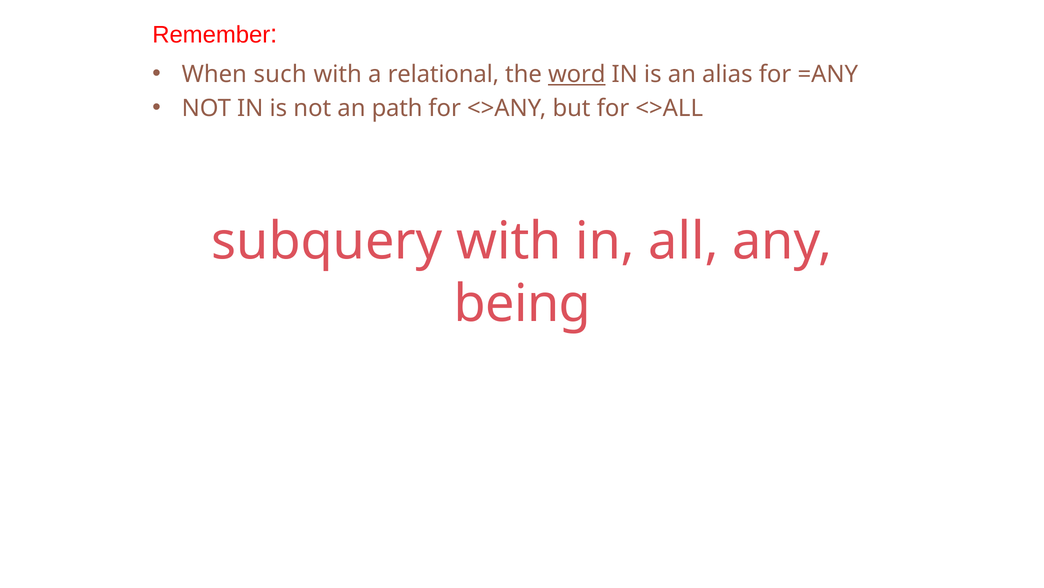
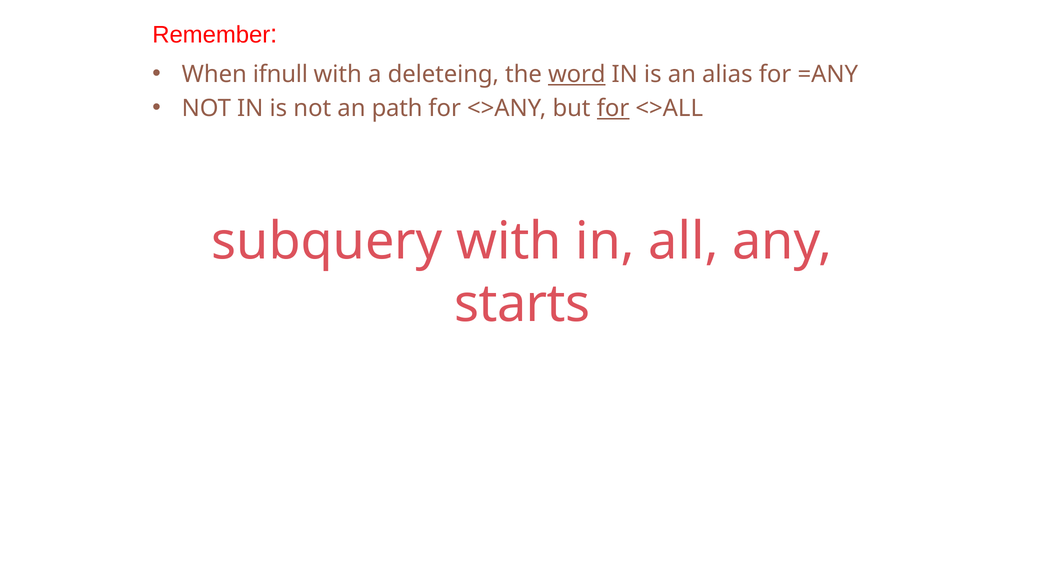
such: such -> ifnull (280, 74)
relational: relational -> deleteing (443, 74)
for underline: none -> present (613, 108)
being: being -> starts (522, 304)
